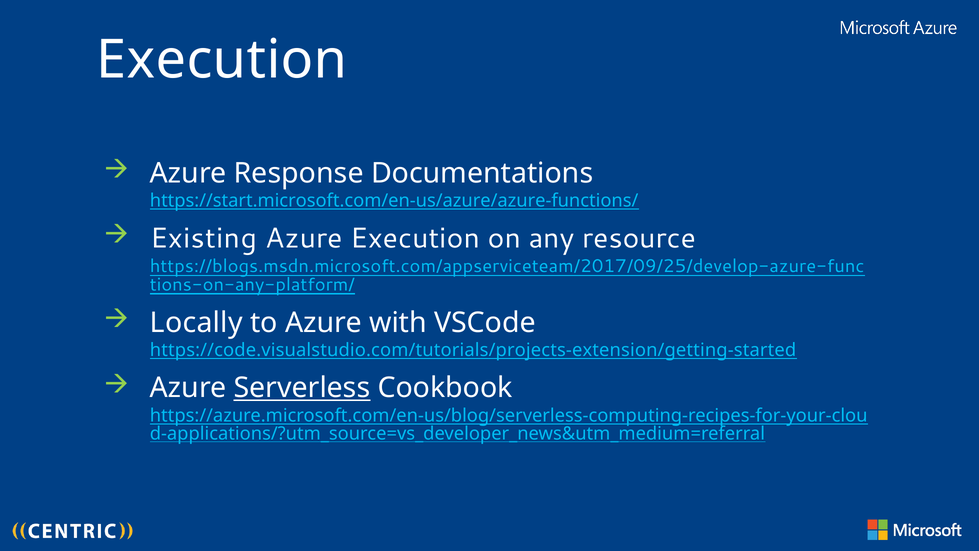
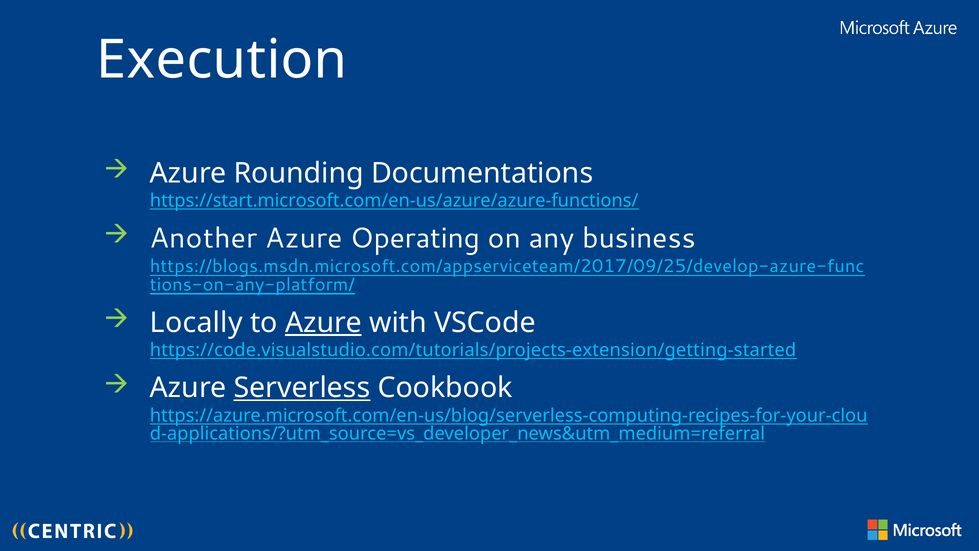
Response: Response -> Rounding (299, 173)
Existing: Existing -> Another (204, 238)
Azure Execution: Execution -> Operating (415, 238)
resource: resource -> business (639, 238)
Azure underline: none -> present (323, 323)
